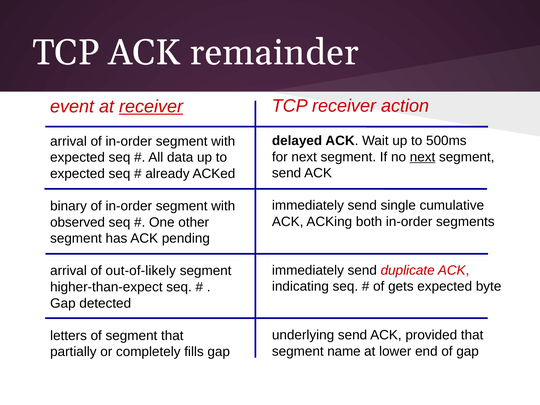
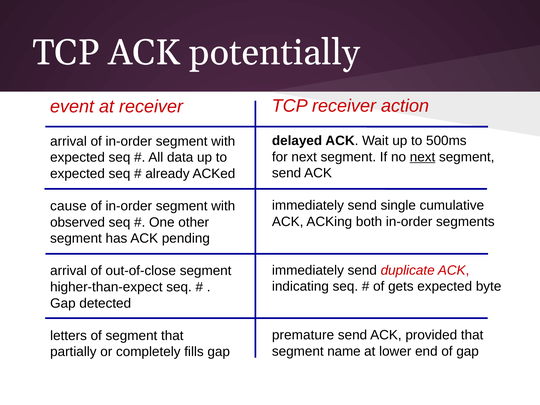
remainder: remainder -> potentially (275, 52)
receiver underline: present -> none (151, 106)
binary: binary -> cause (68, 206)
out-of-likely: out-of-likely -> out-of-close (141, 271)
underlying: underlying -> premature (303, 335)
